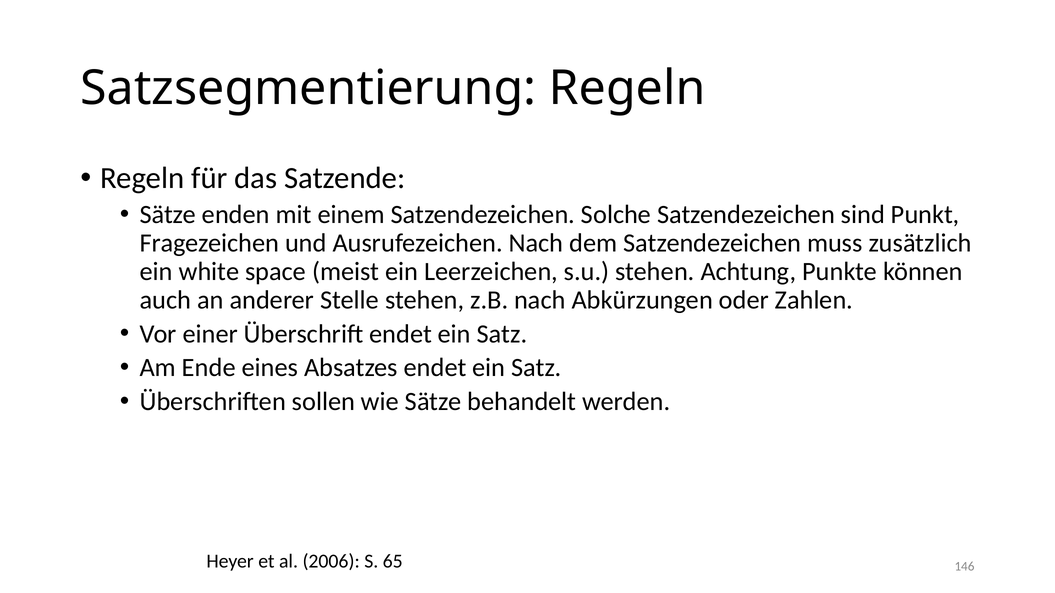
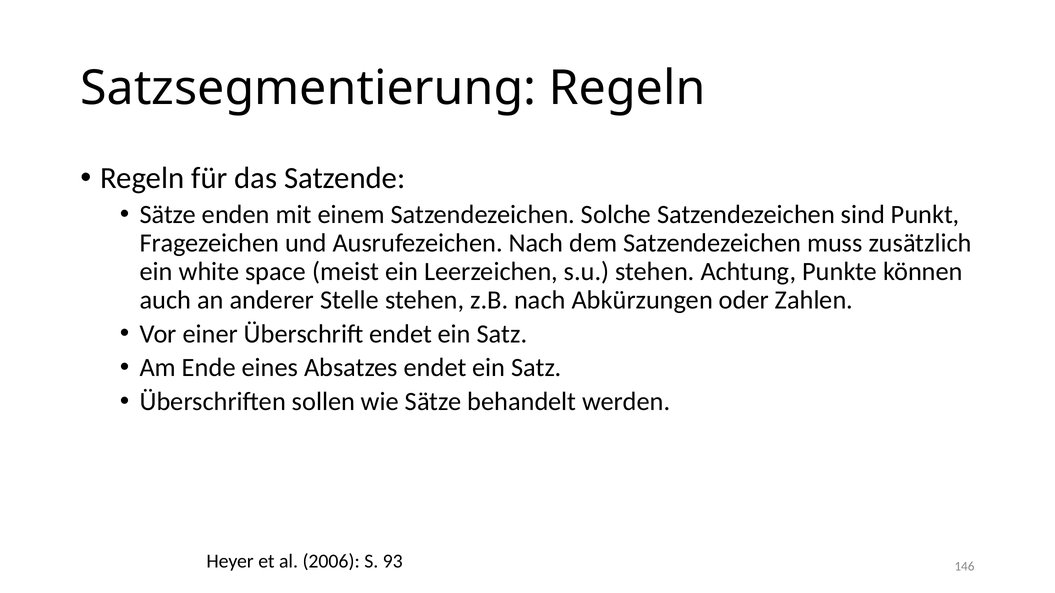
65: 65 -> 93 (393, 562)
